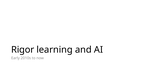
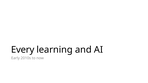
Rigor: Rigor -> Every (23, 50)
